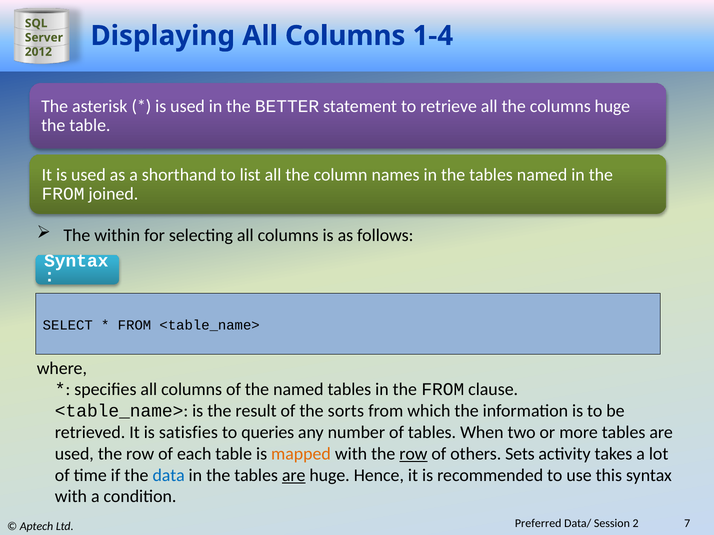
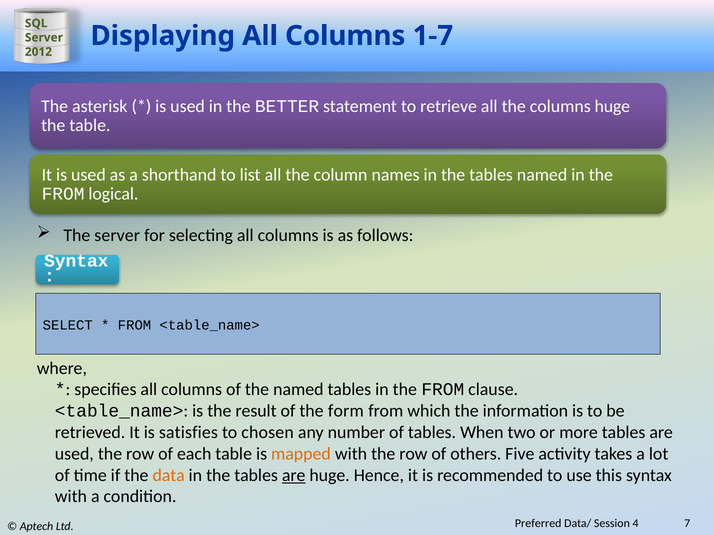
1-4: 1-4 -> 1-7 (433, 36)
joined: joined -> logical (113, 194)
The within: within -> server (117, 236)
sorts: sorts -> form (346, 411)
queries: queries -> chosen (268, 433)
row underline: present -> none (413, 454)
Sets: Sets -> Five (520, 454)
data colour: blue -> orange (169, 476)
2: 2 -> 4 (636, 524)
